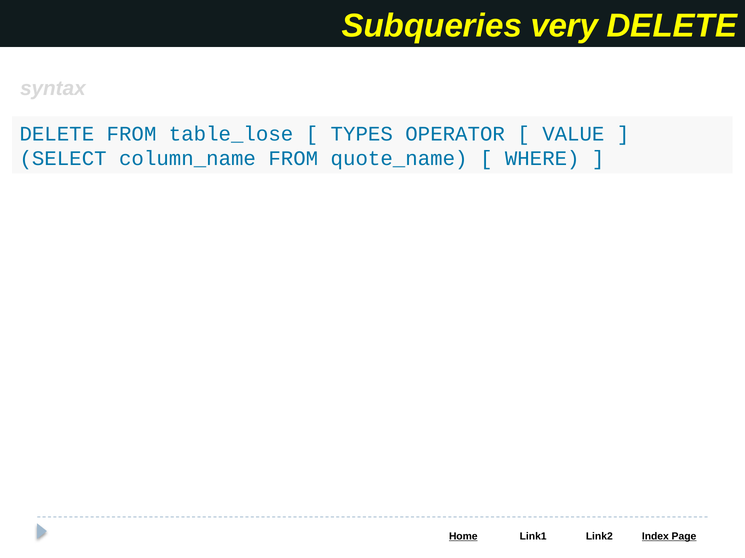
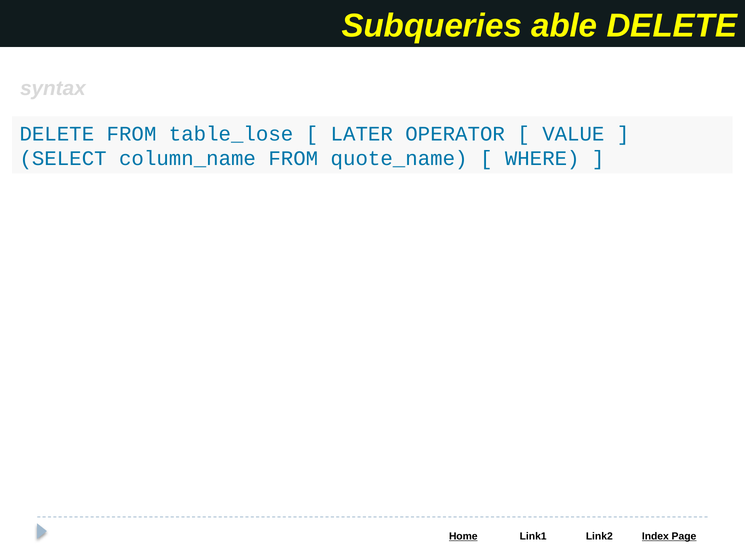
very: very -> able (564, 26)
TYPES: TYPES -> LATER (362, 134)
